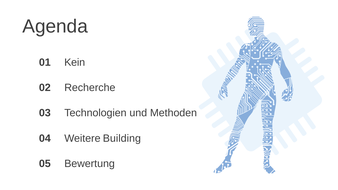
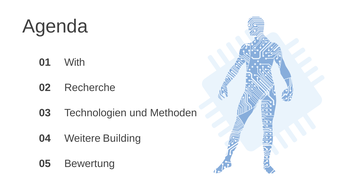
Kein: Kein -> With (75, 62)
